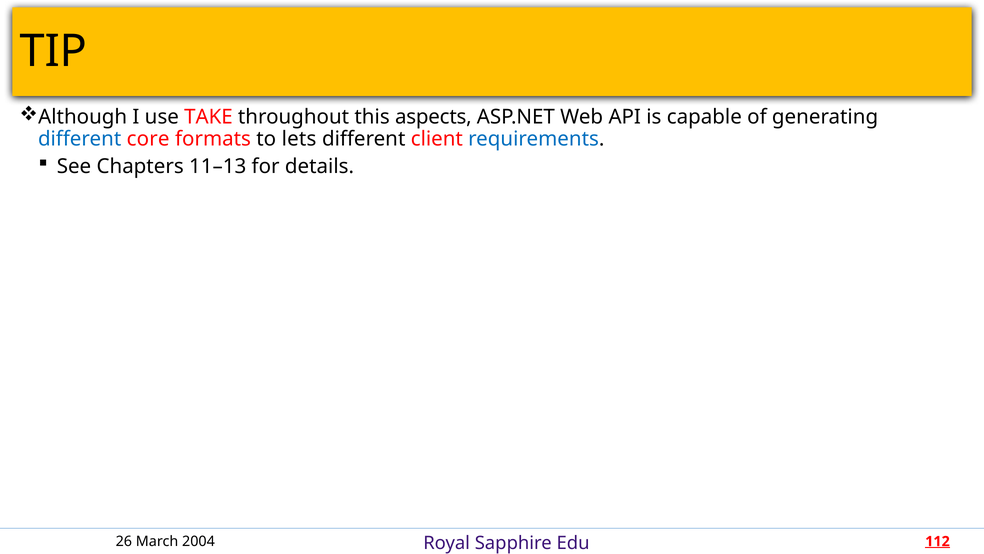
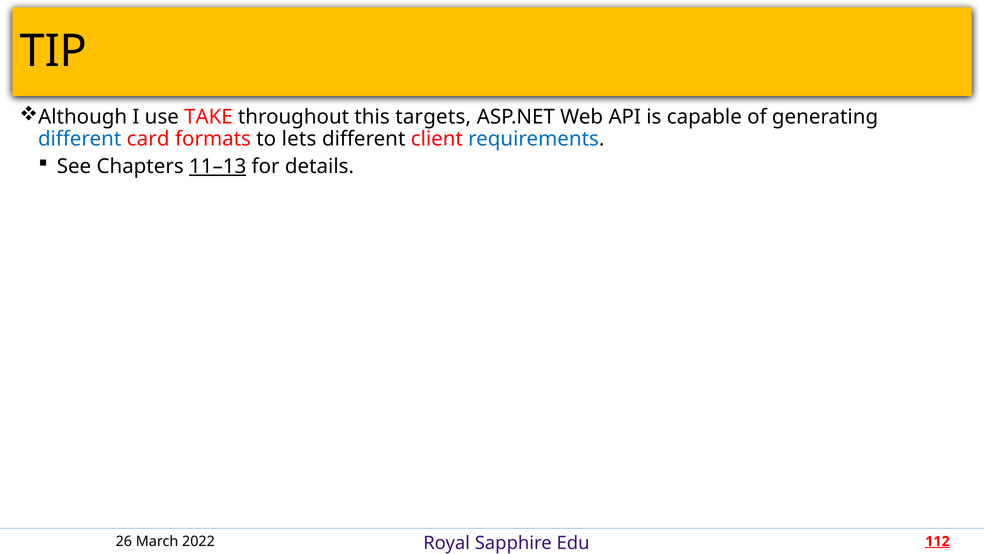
aspects: aspects -> targets (433, 117)
core: core -> card (148, 139)
11–13 underline: none -> present (218, 166)
2004: 2004 -> 2022 (198, 541)
